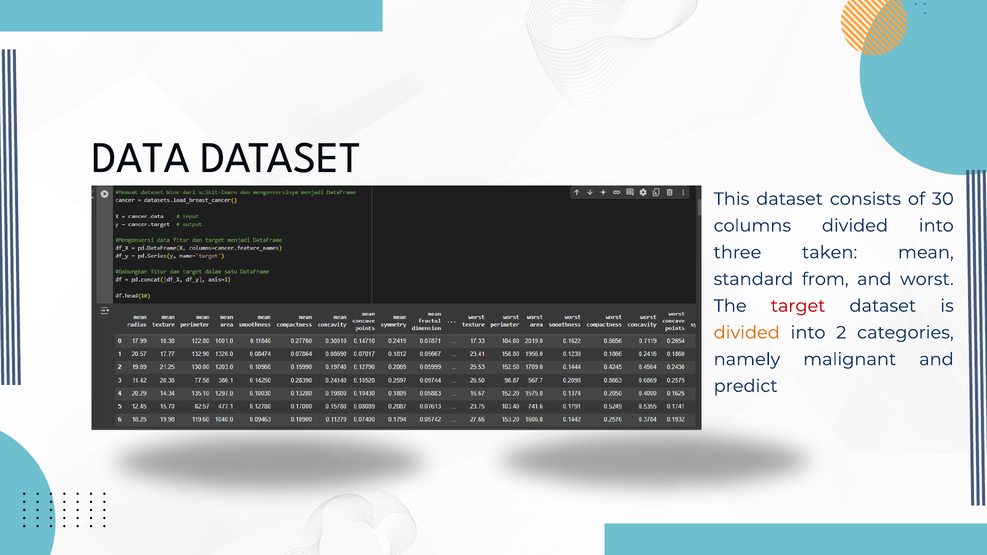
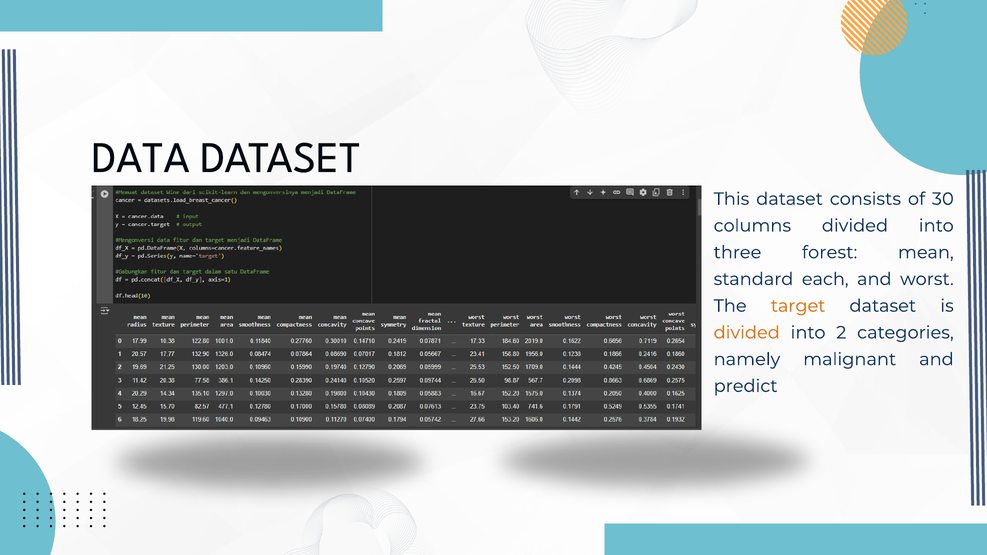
taken: taken -> forest (830, 253)
from: from -> each (825, 279)
target colour: red -> orange (798, 306)
